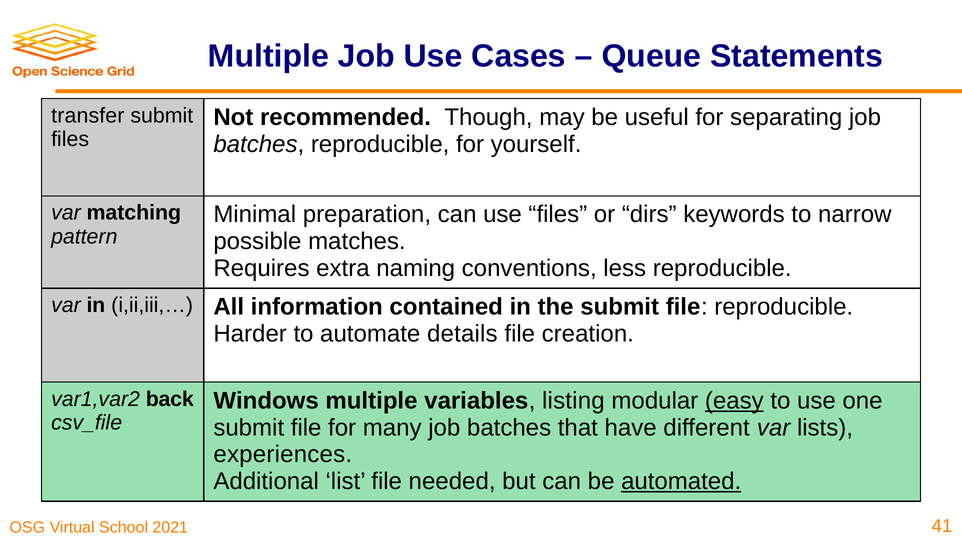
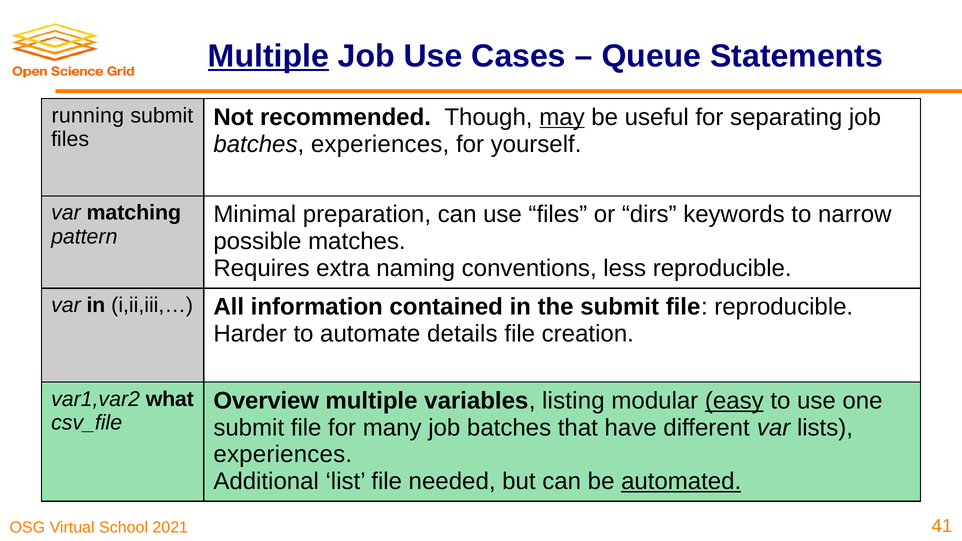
Multiple underline: none -> present (268, 56)
transfer: transfer -> running (88, 116)
may underline: none -> present (562, 117)
batches reproducible: reproducible -> experiences (380, 144)
back: back -> what (170, 399)
Windows: Windows -> Overview (266, 401)
